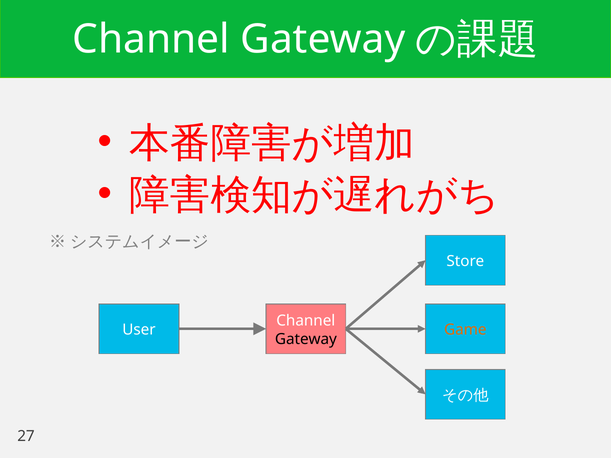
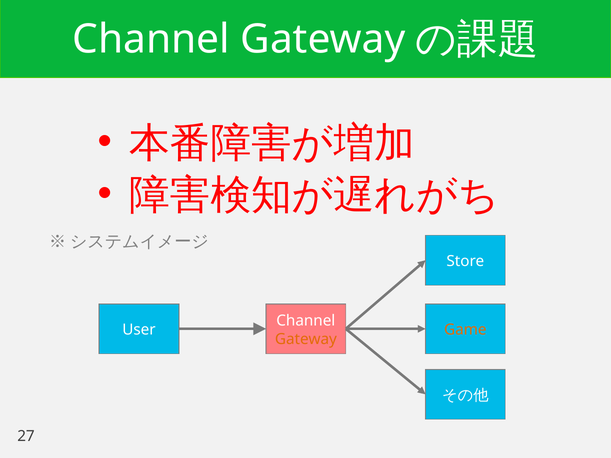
Gateway colour: black -> orange (306, 339)
